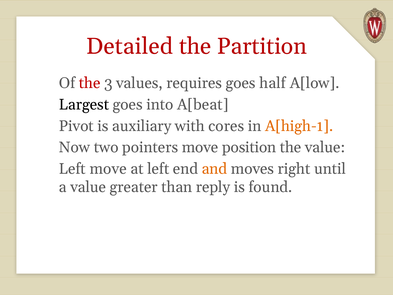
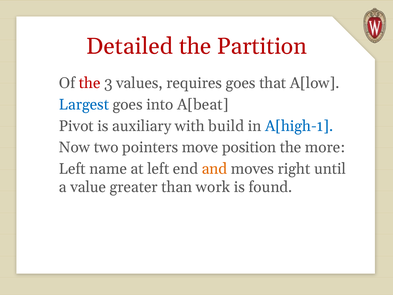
half: half -> that (273, 83)
Largest colour: black -> blue (84, 104)
cores: cores -> build (226, 126)
A[high-1 colour: orange -> blue (299, 126)
the value: value -> more (325, 147)
Left move: move -> name (108, 169)
reply: reply -> work (213, 187)
